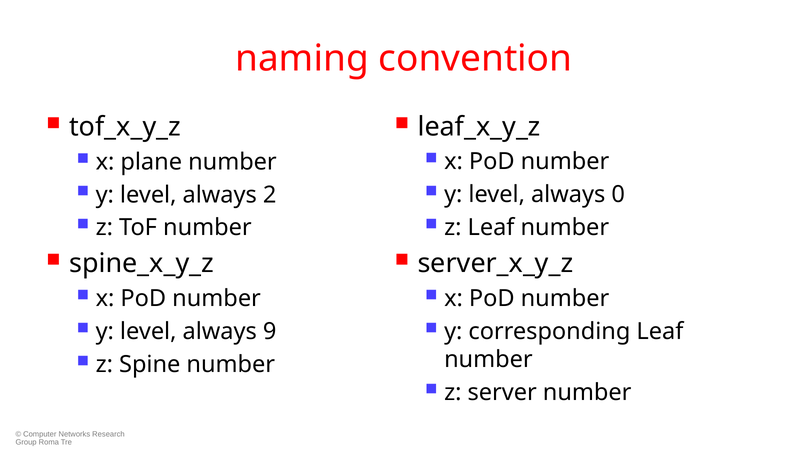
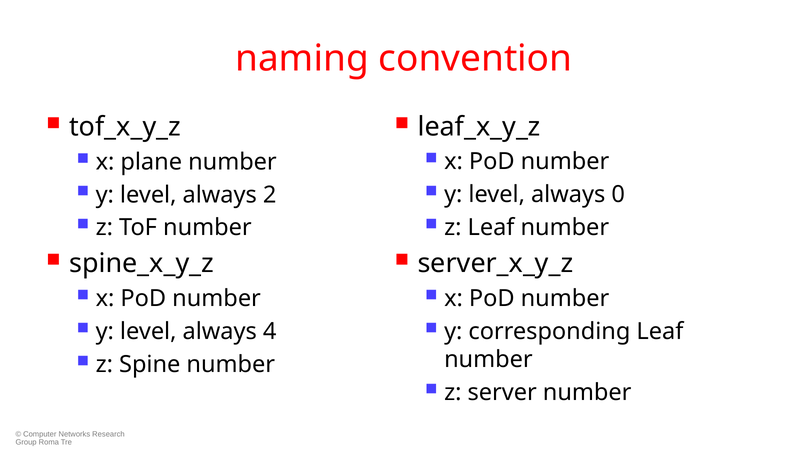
9: 9 -> 4 (270, 332)
